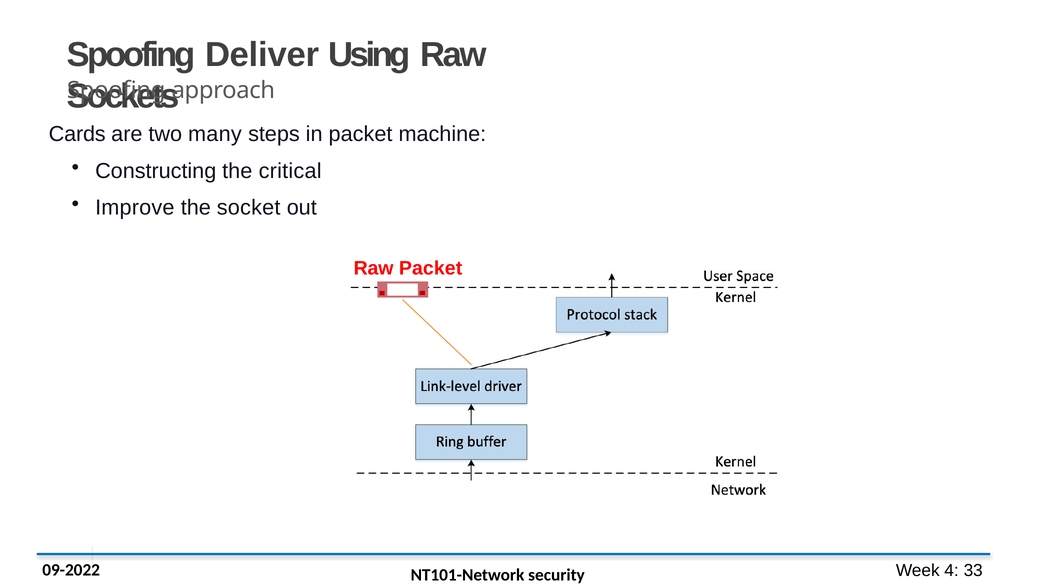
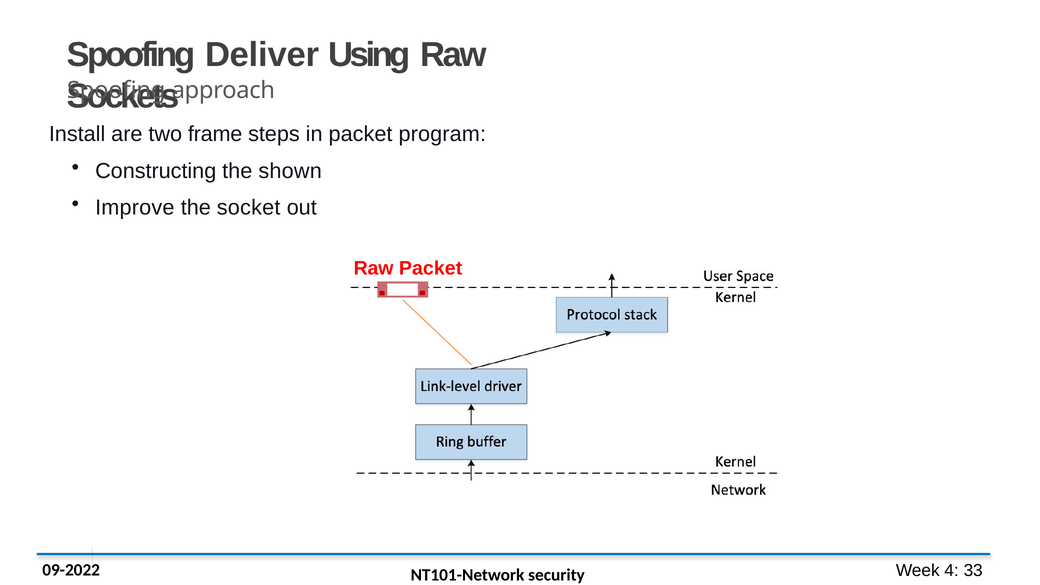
Cards: Cards -> Install (77, 134)
many: many -> frame (215, 134)
machine: machine -> program (442, 134)
critical: critical -> shown (290, 171)
